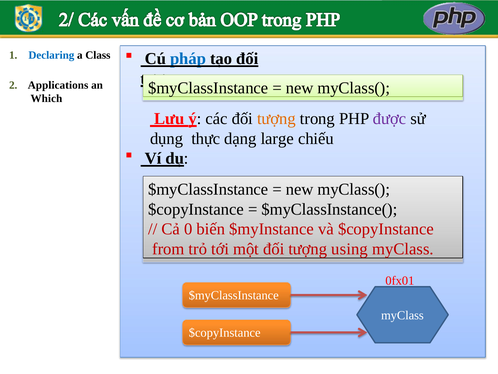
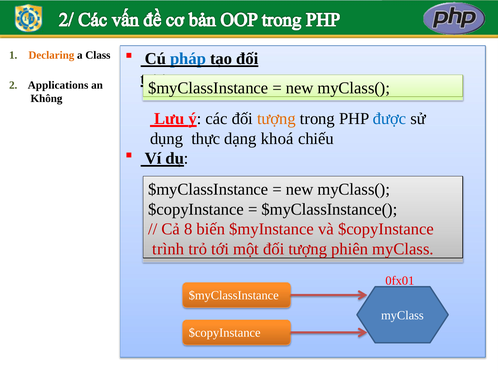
Declaring colour: blue -> orange (51, 55)
Which: Which -> Không (46, 98)
được colour: purple -> blue (390, 118)
large: large -> khoá (277, 138)
0: 0 -> 8 (188, 229)
from: from -> trình (168, 249)
using: using -> phiên (350, 249)
